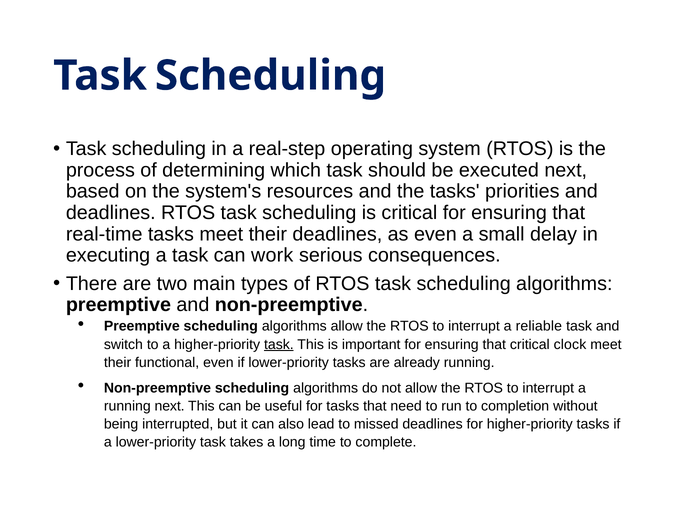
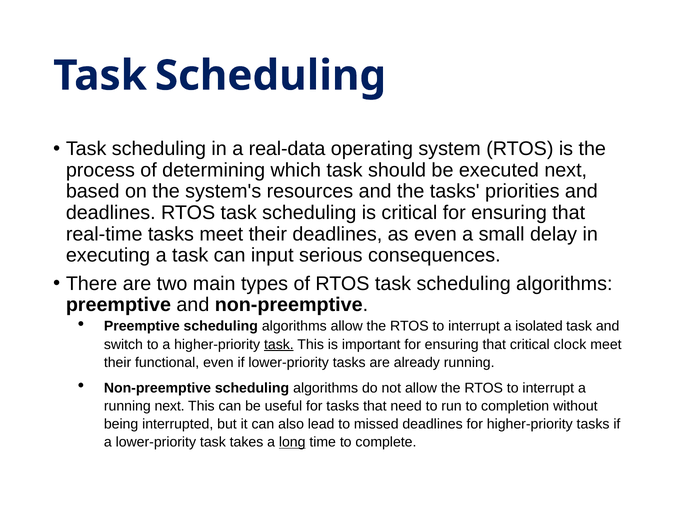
real-step: real-step -> real-data (287, 149)
work: work -> input (272, 255)
reliable: reliable -> isolated (539, 326)
long underline: none -> present (292, 442)
